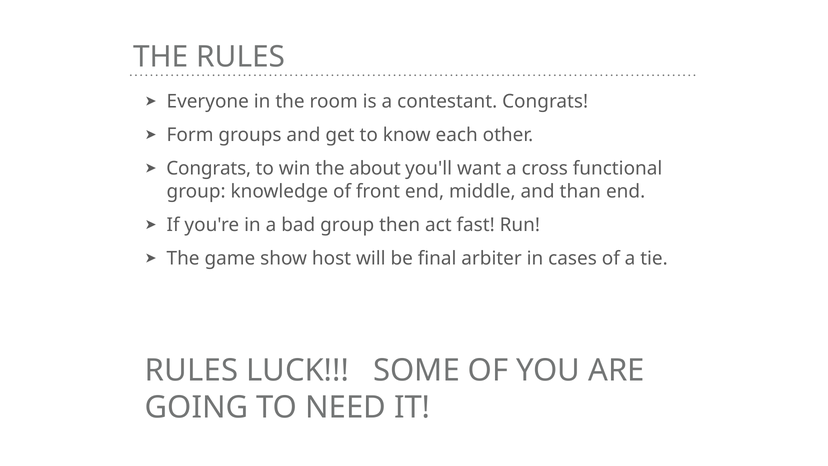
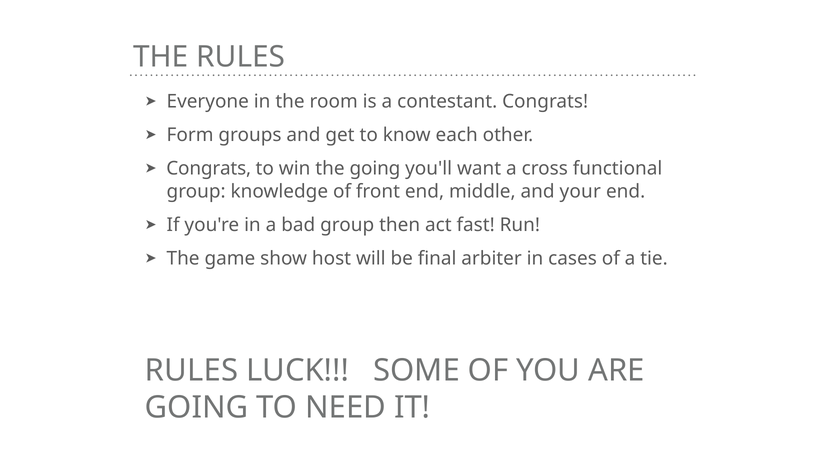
the about: about -> going (375, 169)
than: than -> your (580, 191)
